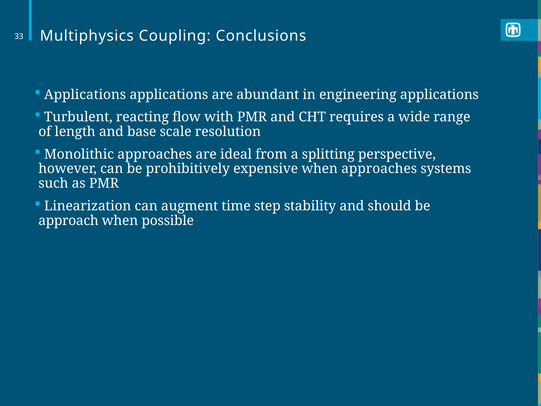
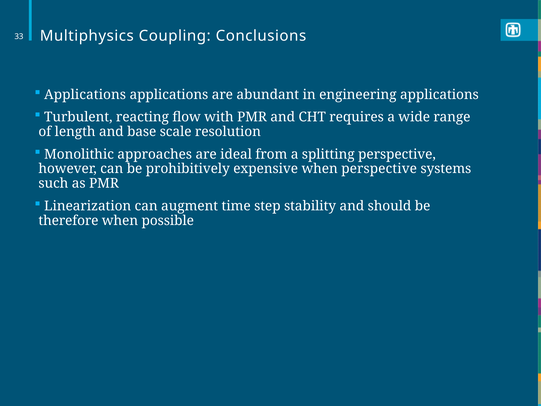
when approaches: approaches -> perspective (379, 169)
approach: approach -> therefore (68, 220)
